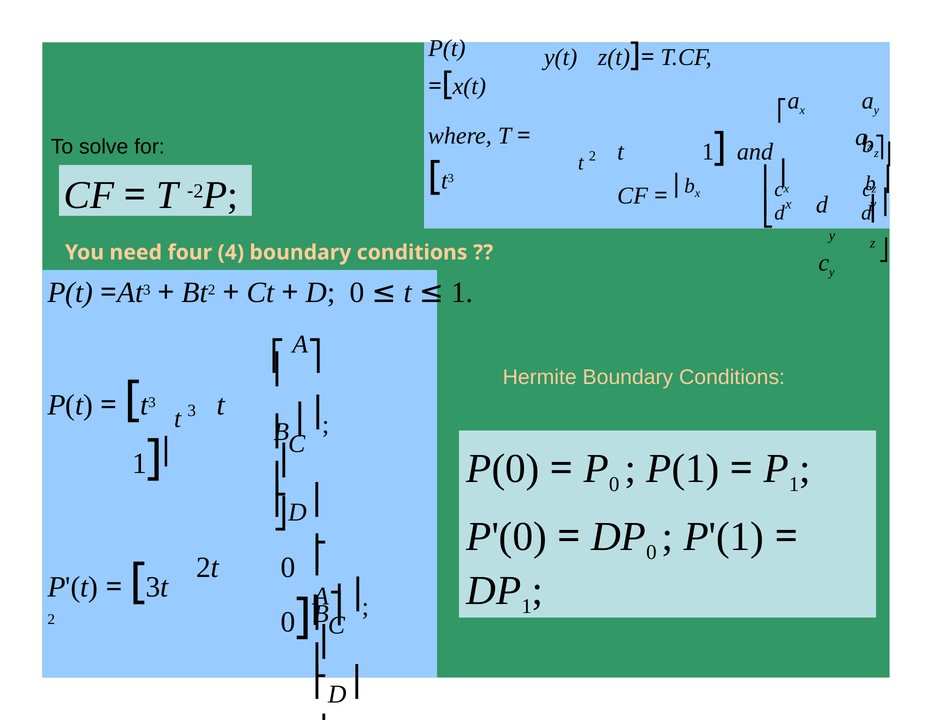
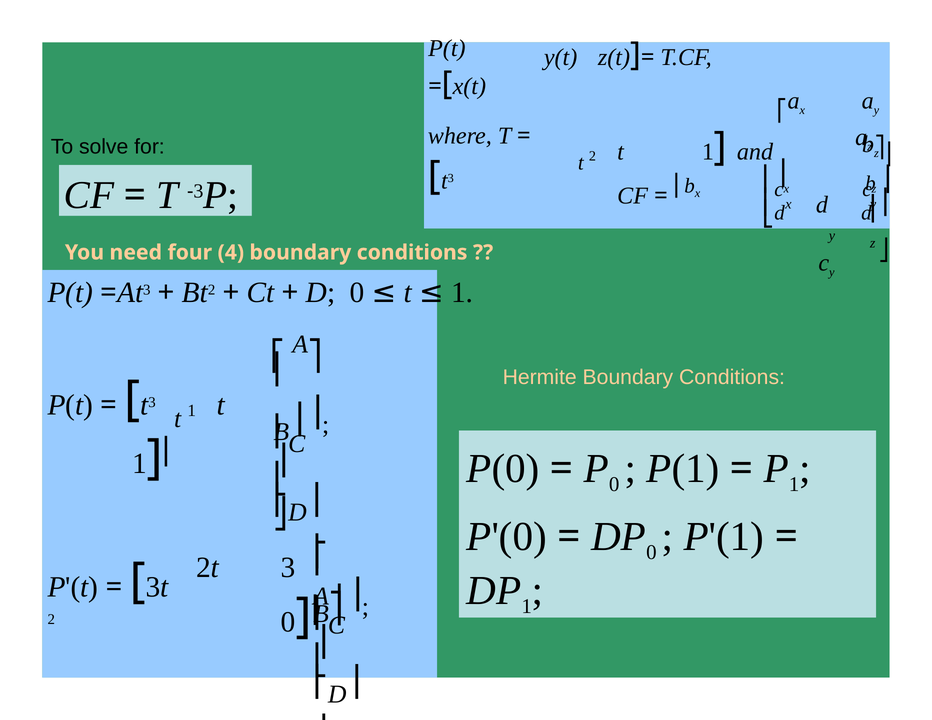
2: 2 -> 3 (198, 191)
3: 3 -> 1 (192, 411)
2t 0: 0 -> 3 (288, 568)
